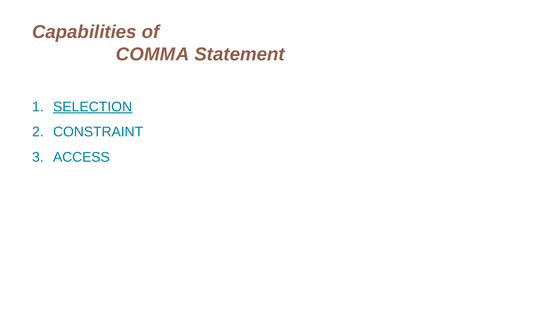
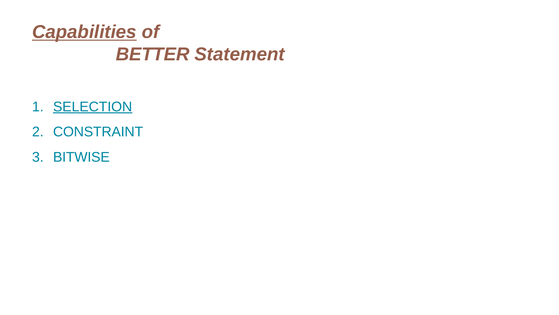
Capabilities underline: none -> present (84, 32)
COMMA: COMMA -> BETTER (153, 54)
ACCESS: ACCESS -> BITWISE (81, 157)
